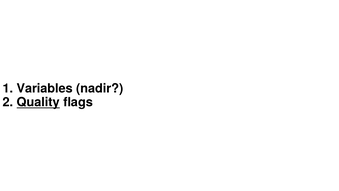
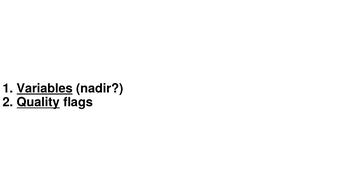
Variables underline: none -> present (45, 88)
